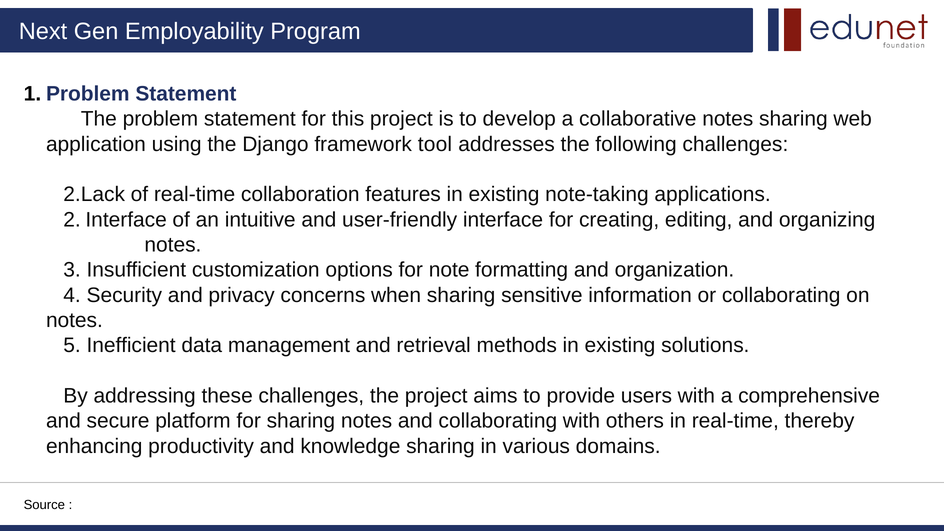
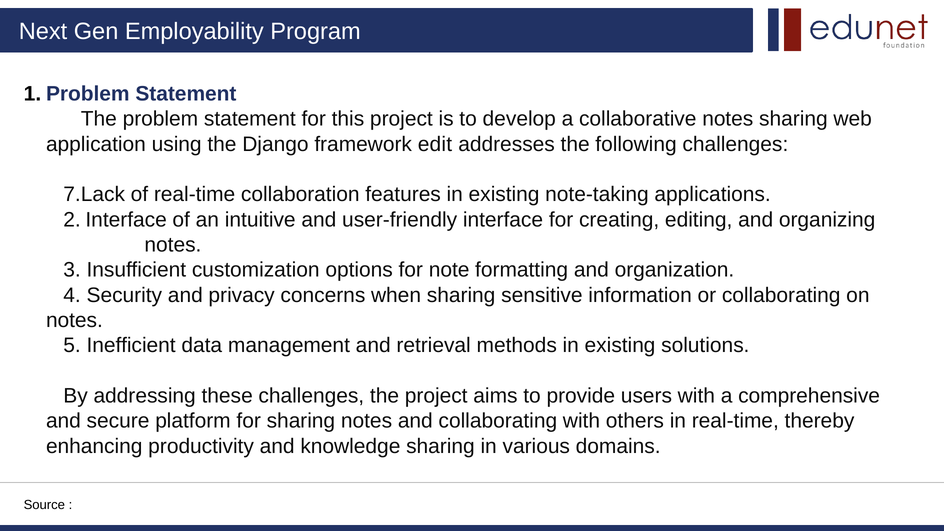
tool: tool -> edit (435, 144)
2.Lack: 2.Lack -> 7.Lack (94, 195)
